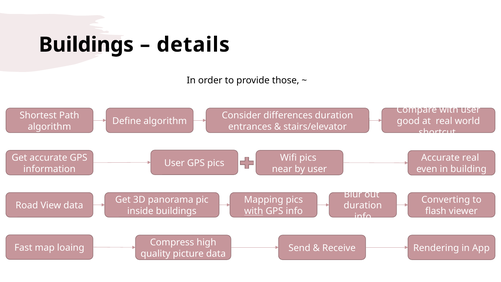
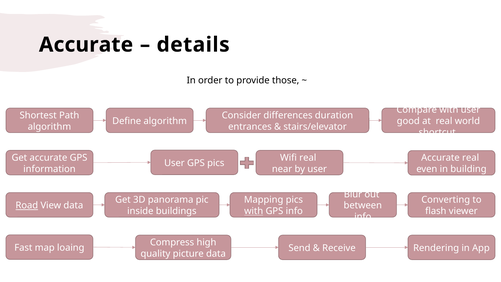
Buildings: Buildings -> Accurate (86, 45)
Wifi pics: pics -> real (308, 158)
Road underline: none -> present (27, 205)
duration: duration -> between (363, 205)
